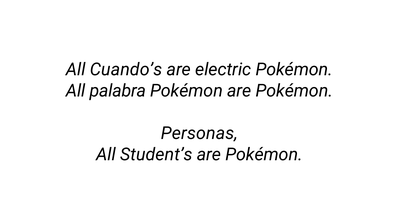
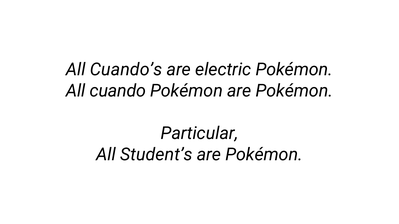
palabra: palabra -> cuando (118, 91)
Personas: Personas -> Particular (199, 134)
